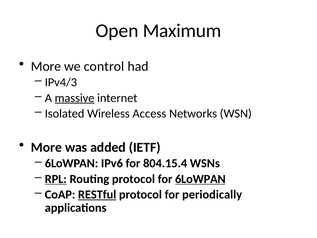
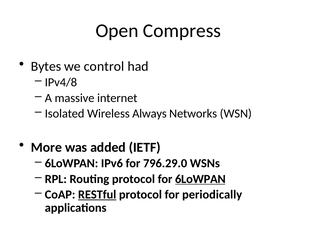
Maximum: Maximum -> Compress (182, 31)
More: More -> Bytes (46, 66)
IPv4/3: IPv4/3 -> IPv4/8 (61, 82)
massive underline: present -> none (75, 98)
Access: Access -> Always (150, 113)
804.15.4: 804.15.4 -> 796.29.0 (165, 163)
RPL underline: present -> none (56, 179)
